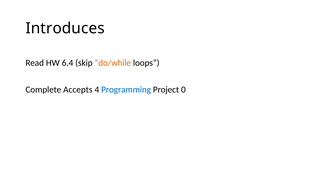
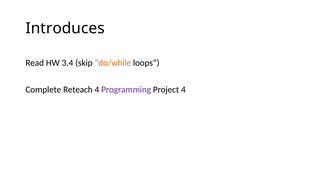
6.4: 6.4 -> 3.4 (68, 63)
Accepts: Accepts -> Reteach (78, 89)
Programming colour: blue -> purple (126, 89)
Project 0: 0 -> 4 (183, 89)
